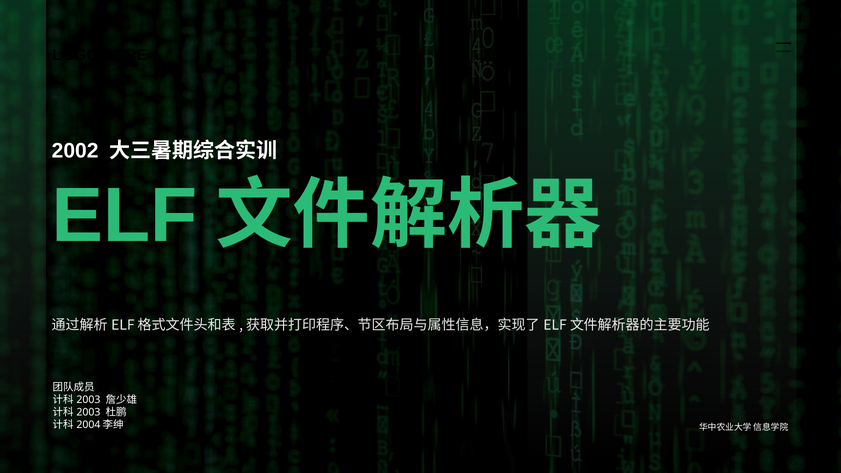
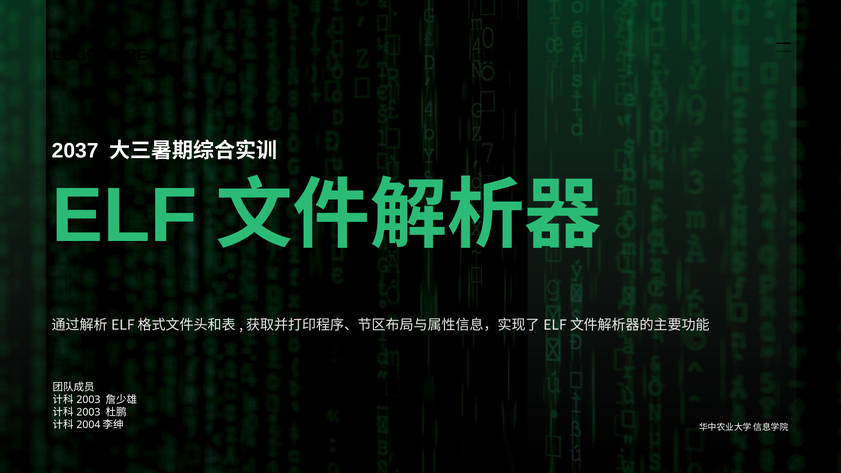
2002: 2002 -> 2037 (75, 151)
